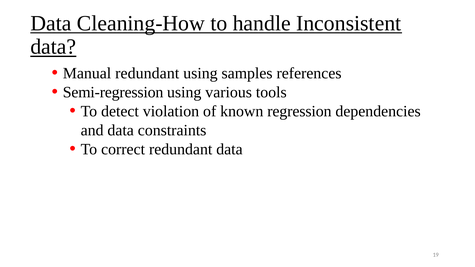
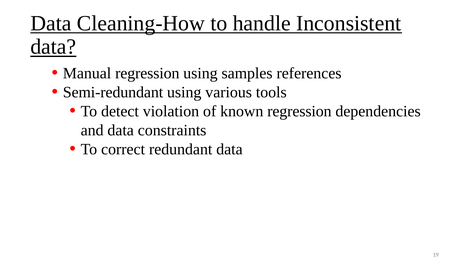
Manual redundant: redundant -> regression (147, 73)
Semi-regression: Semi-regression -> Semi-redundant (113, 92)
